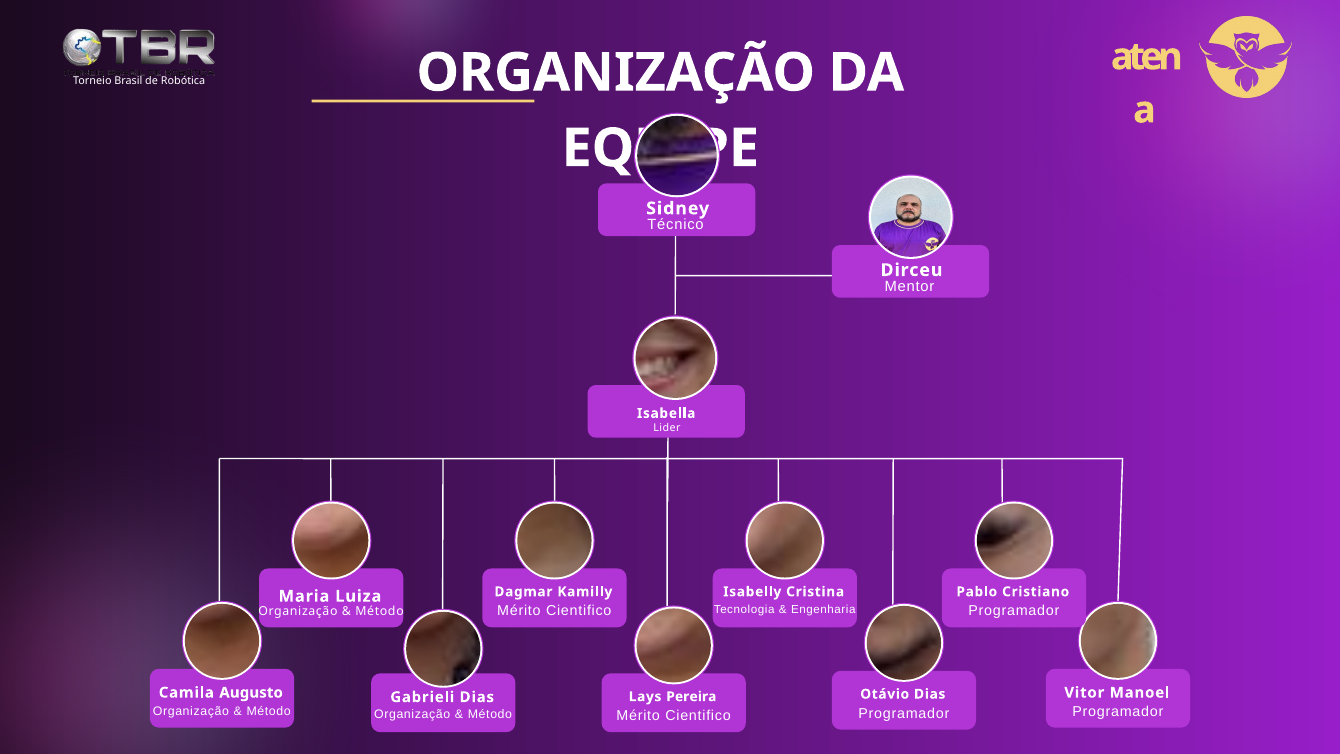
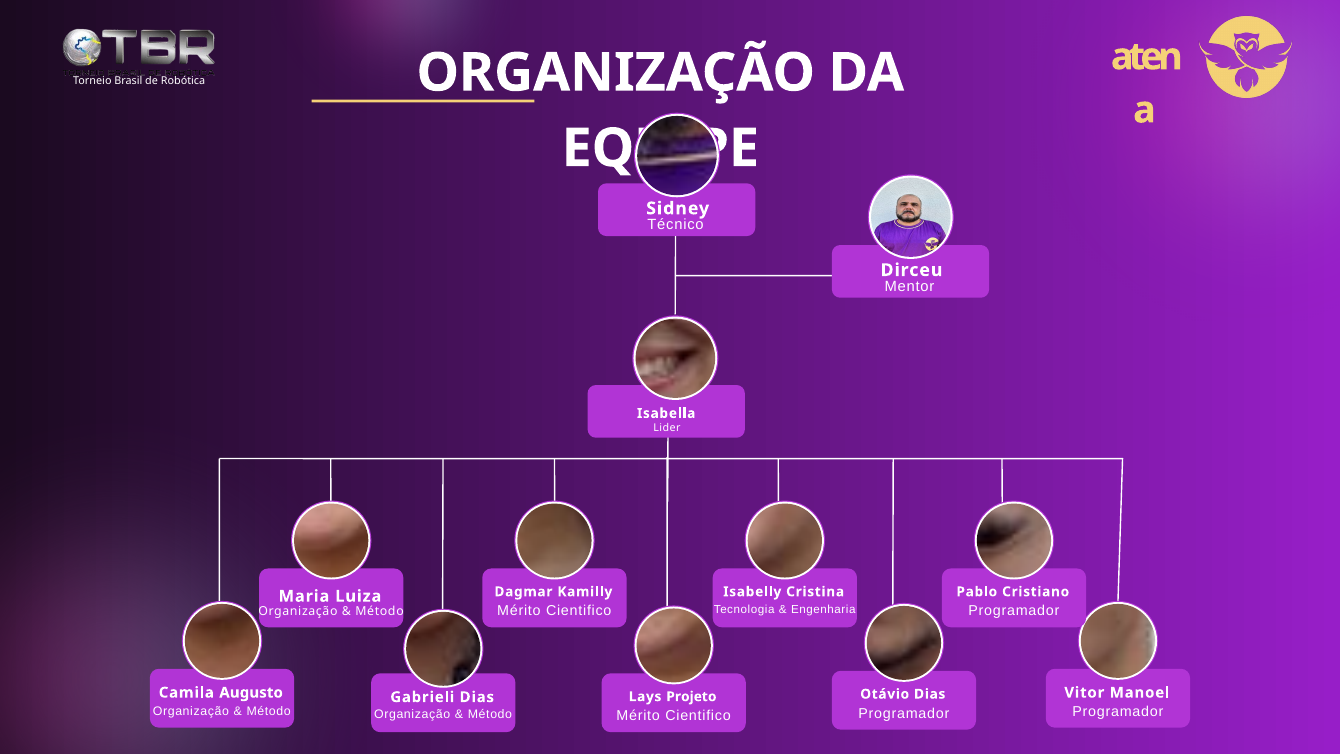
Pereira: Pereira -> Projeto (691, 696)
